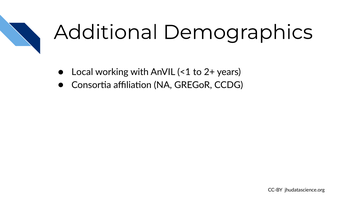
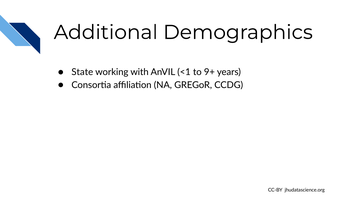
Local: Local -> State (82, 72)
2+: 2+ -> 9+ (209, 72)
